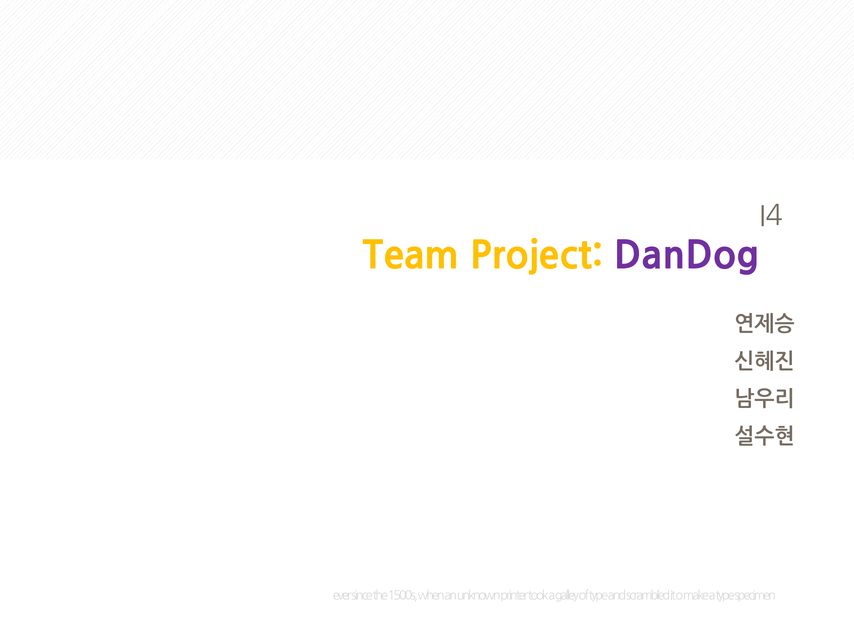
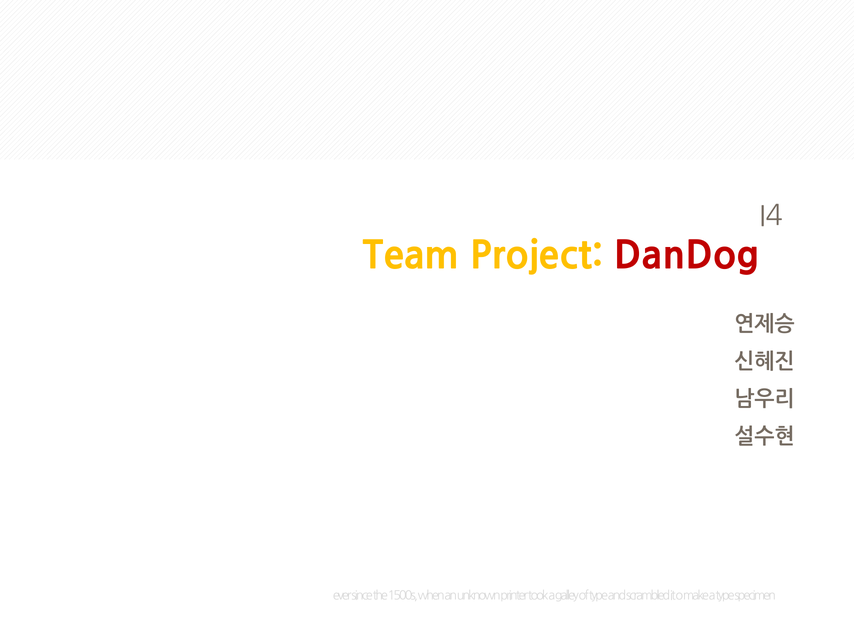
DanDog colour: purple -> red (687, 256)
